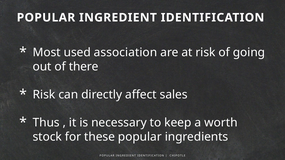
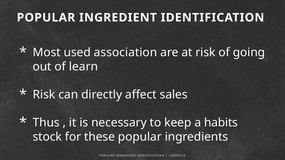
there: there -> learn (83, 67)
worth: worth -> habits (221, 123)
